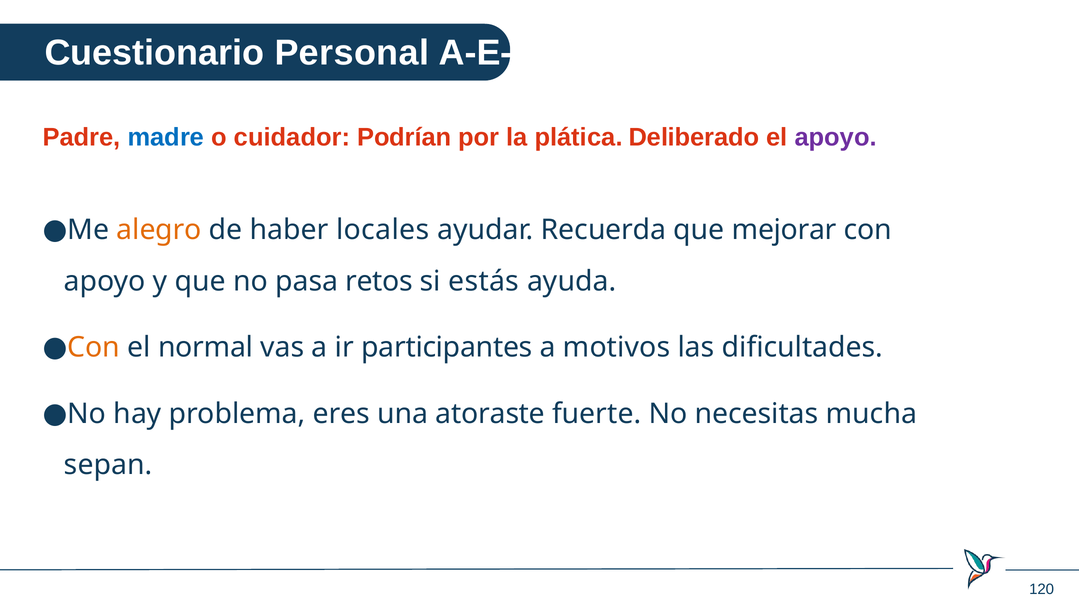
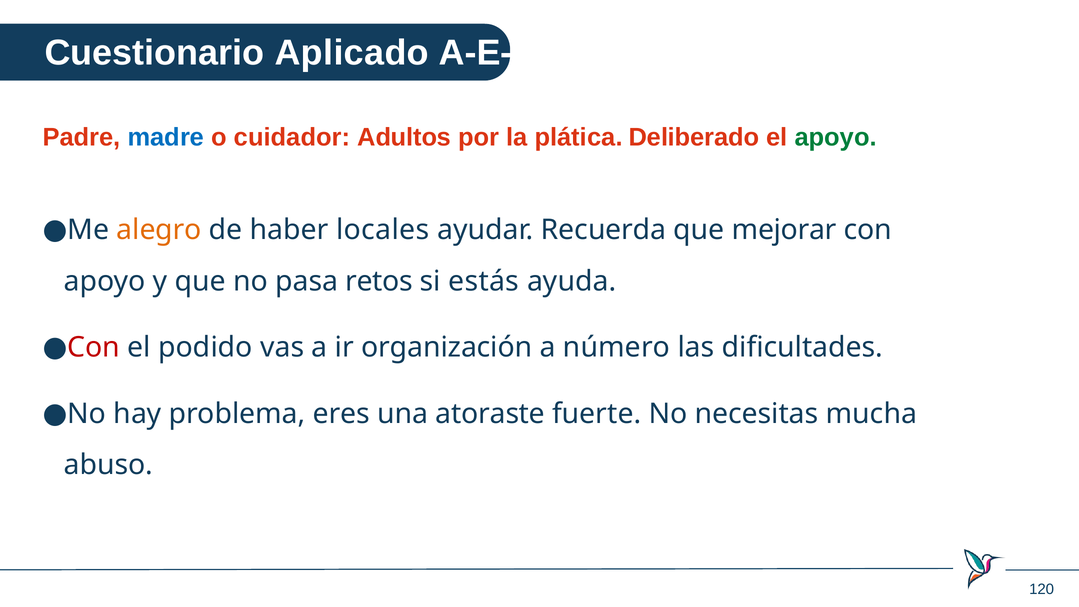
Personal: Personal -> Aplicado (352, 53)
Podrían: Podrían -> Adultos (404, 137)
apoyo colour: purple -> green (836, 137)
Con colour: orange -> red (94, 347)
normal: normal -> podido (205, 347)
participantes: participantes -> organización (447, 347)
motivos: motivos -> número (616, 347)
sepan: sepan -> abuso (108, 465)
